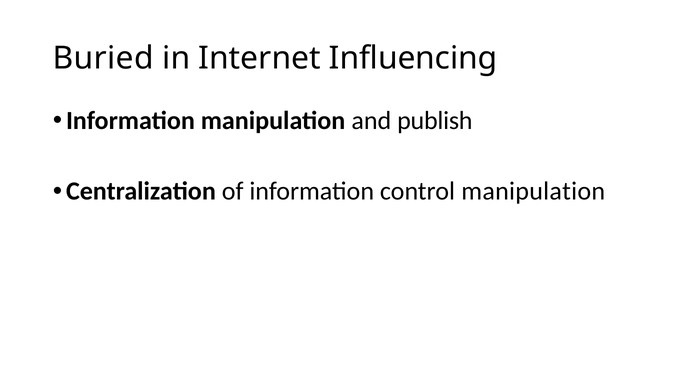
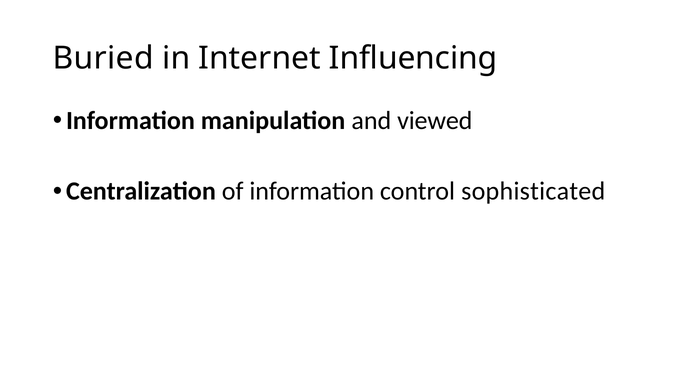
publish: publish -> viewed (435, 121)
control manipulation: manipulation -> sophisticated (533, 191)
